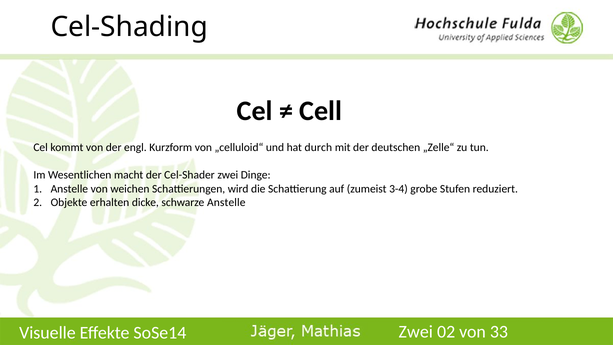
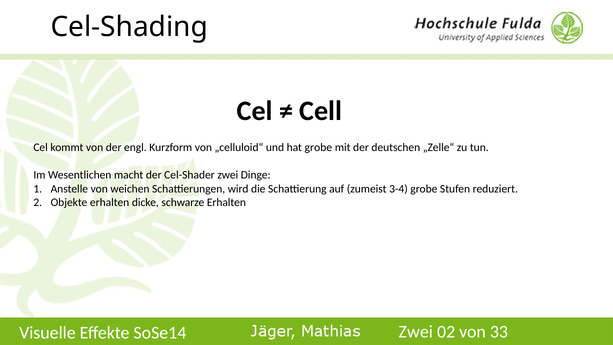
hat durch: durch -> grobe (318, 147)
schwarze Anstelle: Anstelle -> Erhalten (226, 203)
